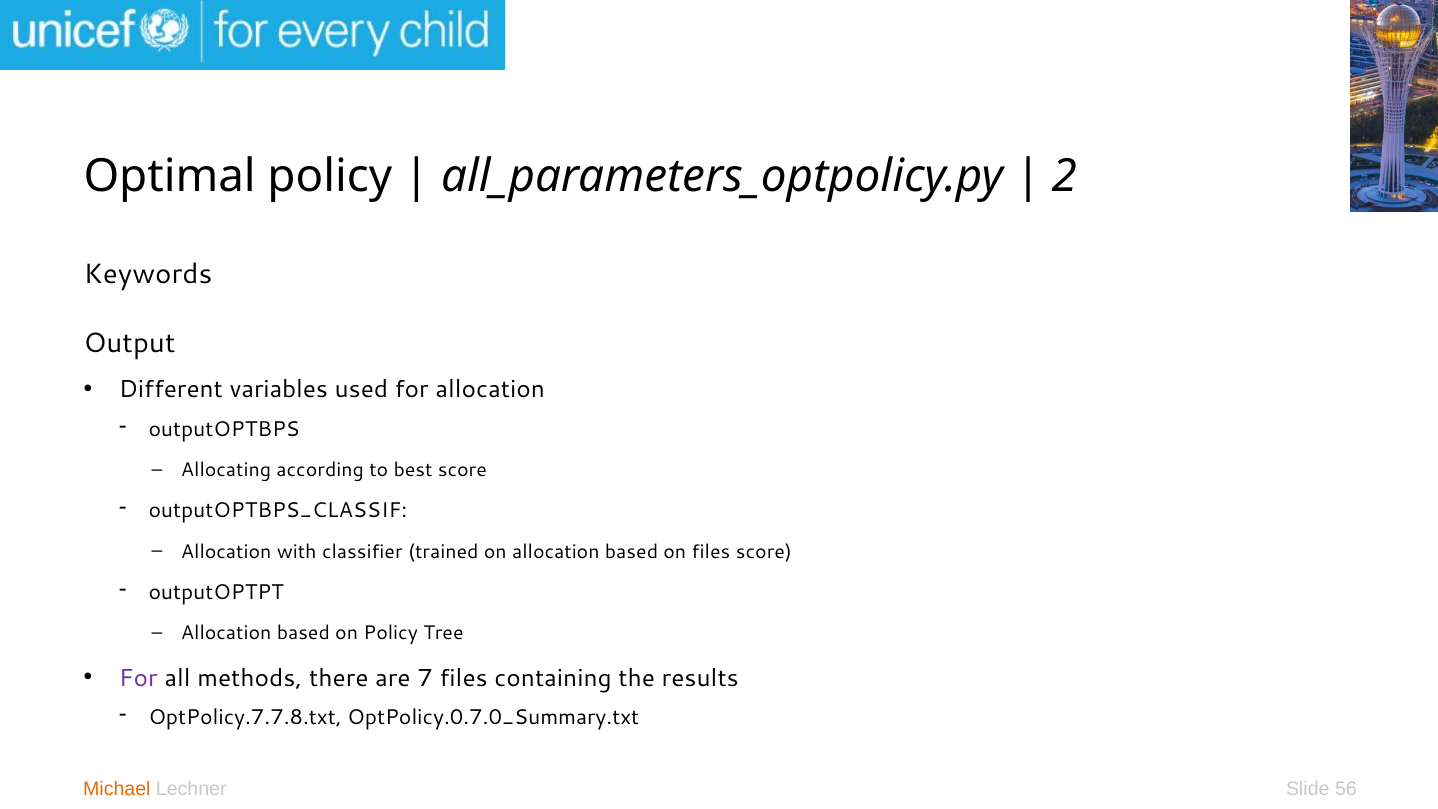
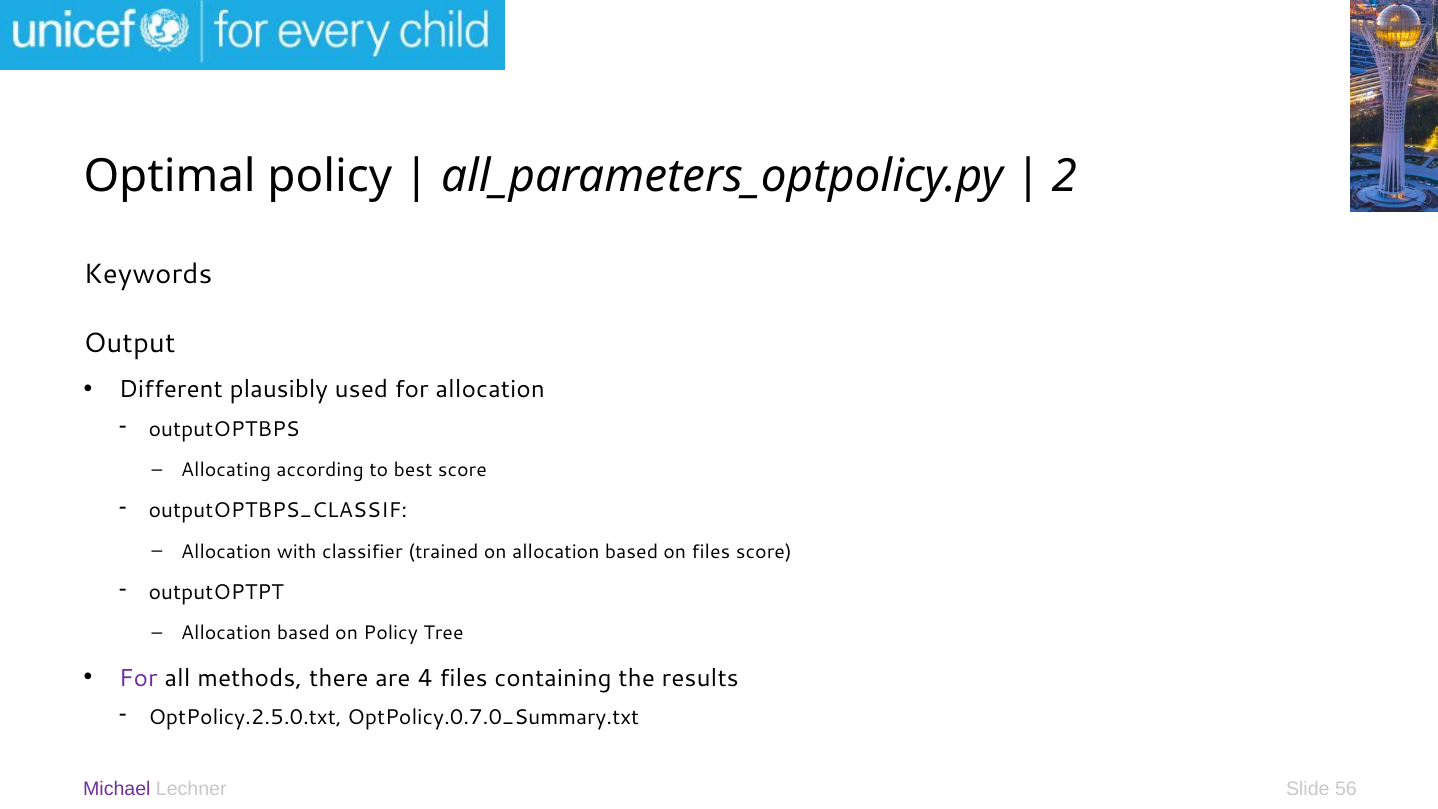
variables: variables -> plausibly (279, 389)
7: 7 -> 4 (425, 678)
OptPolicy.7.7.8.txt: OptPolicy.7.7.8.txt -> OptPolicy.2.5.0.txt (245, 718)
Michael colour: orange -> purple (117, 789)
